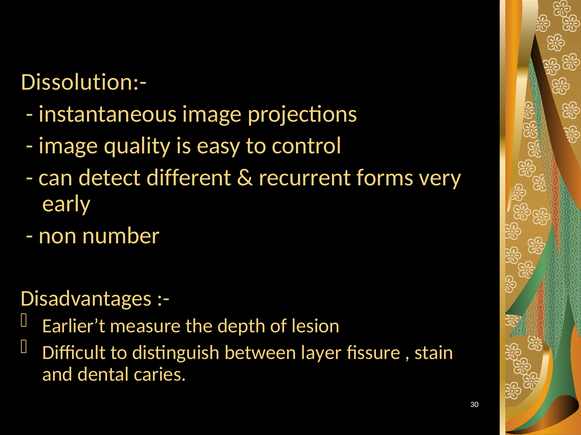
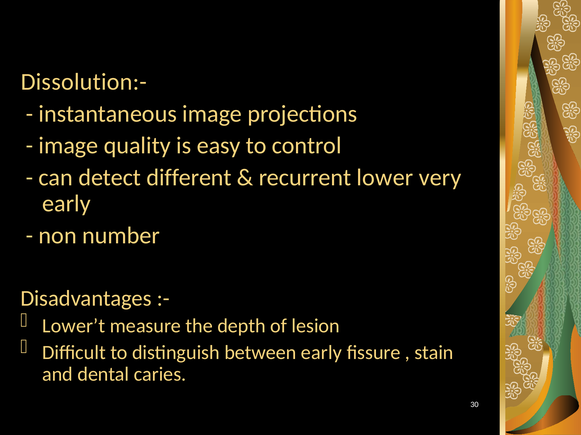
forms: forms -> lower (385, 178)
Earlier’t: Earlier’t -> Lower’t (74, 326)
between layer: layer -> early (321, 353)
